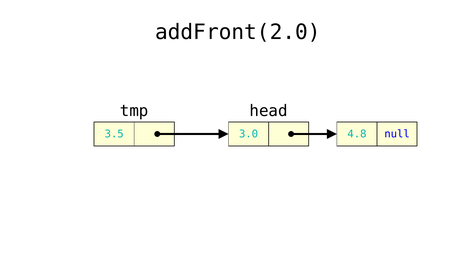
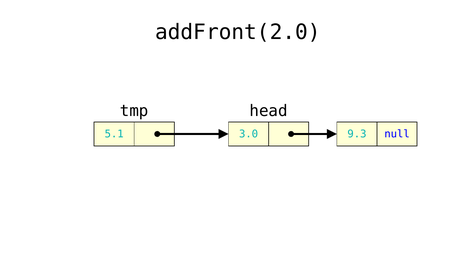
3.5: 3.5 -> 5.1 (114, 134)
4.8: 4.8 -> 9.3 (357, 134)
